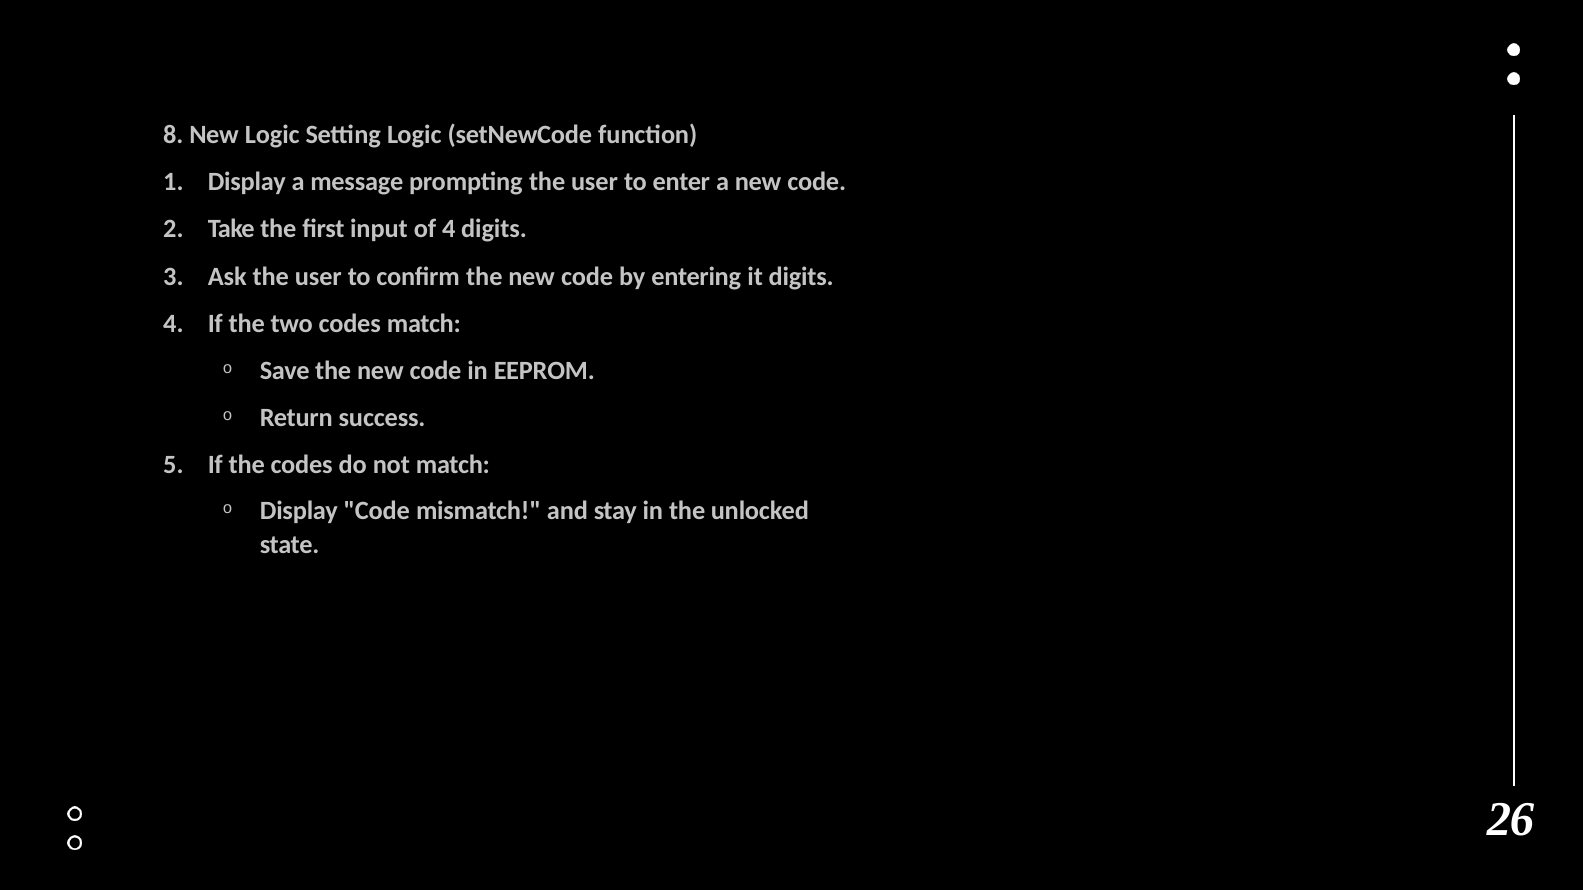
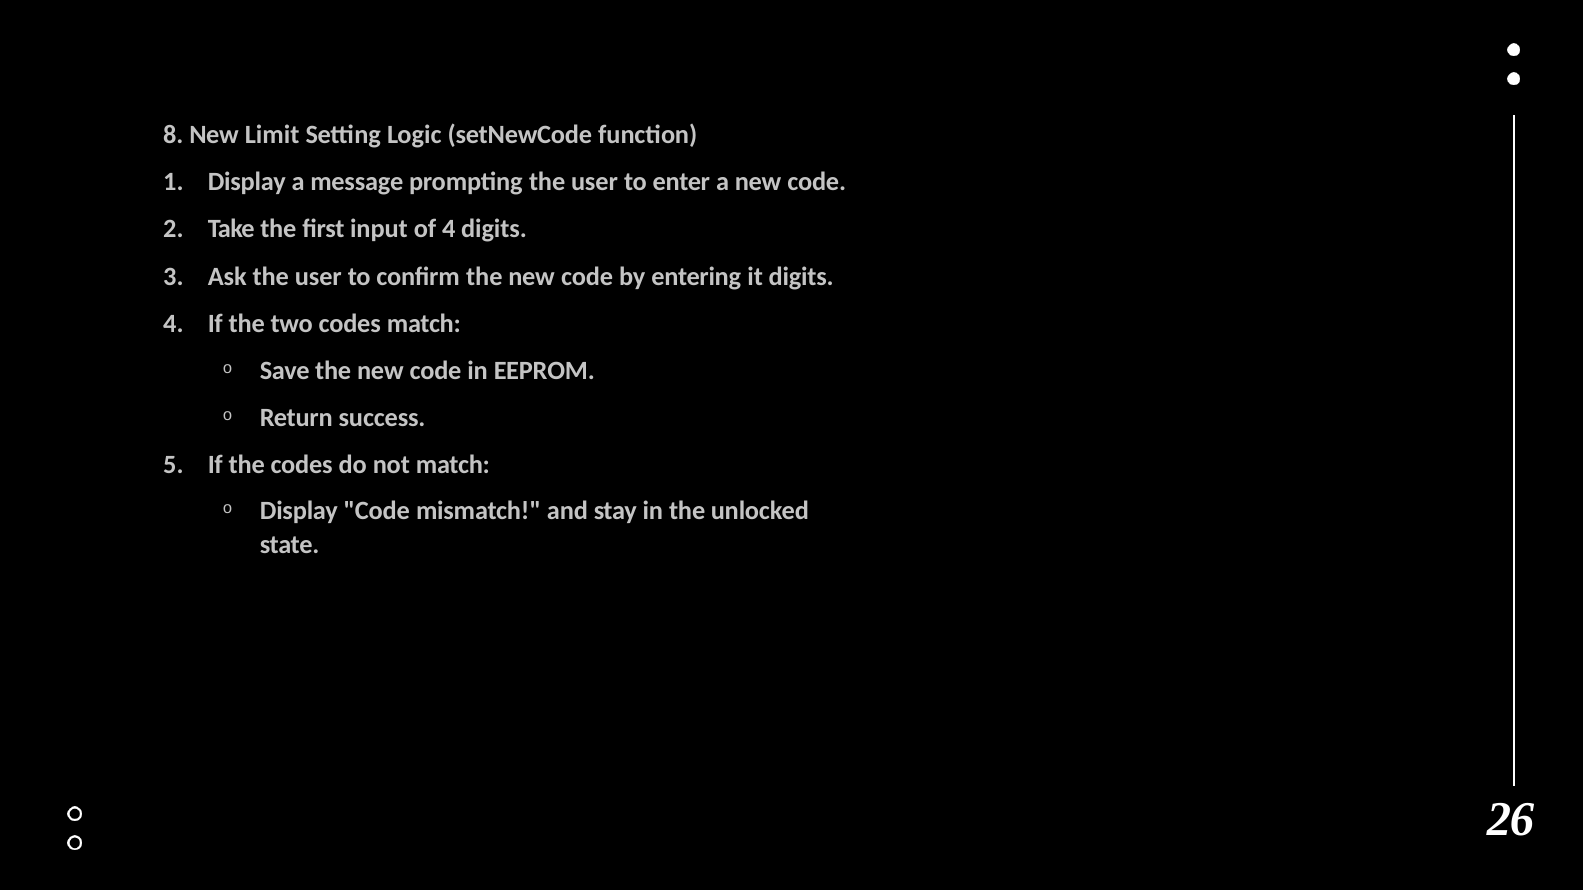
New Logic: Logic -> Limit (272, 135)
